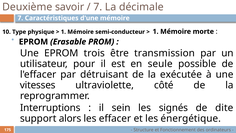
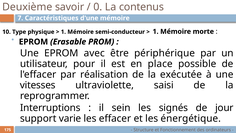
7: 7 -> 0 (98, 7)
décimale: décimale -> contenus (141, 7)
trois: trois -> avec (94, 53)
transmission: transmission -> périphérique (165, 53)
seule: seule -> place (160, 64)
détruisant: détruisant -> réalisation (104, 74)
côté: côté -> saisi (164, 85)
dite: dite -> jour (224, 108)
alors: alors -> varie (70, 118)
